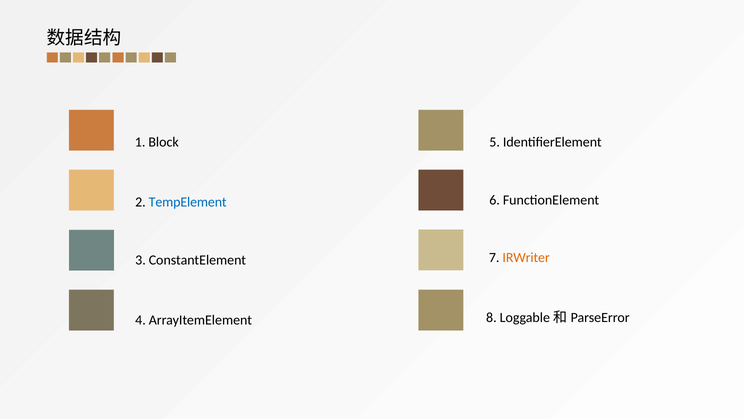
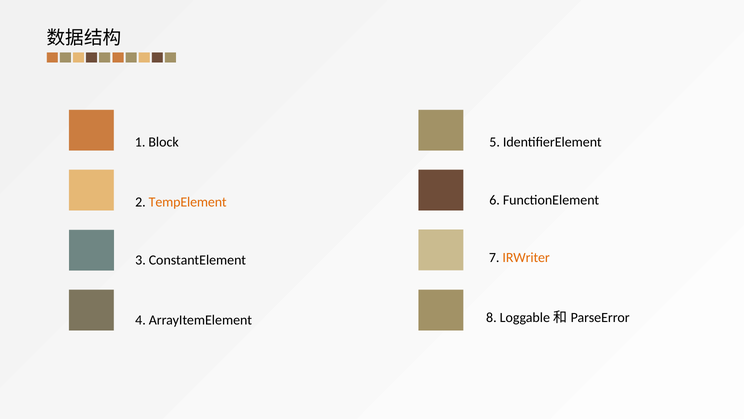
TempElement colour: blue -> orange (188, 202)
